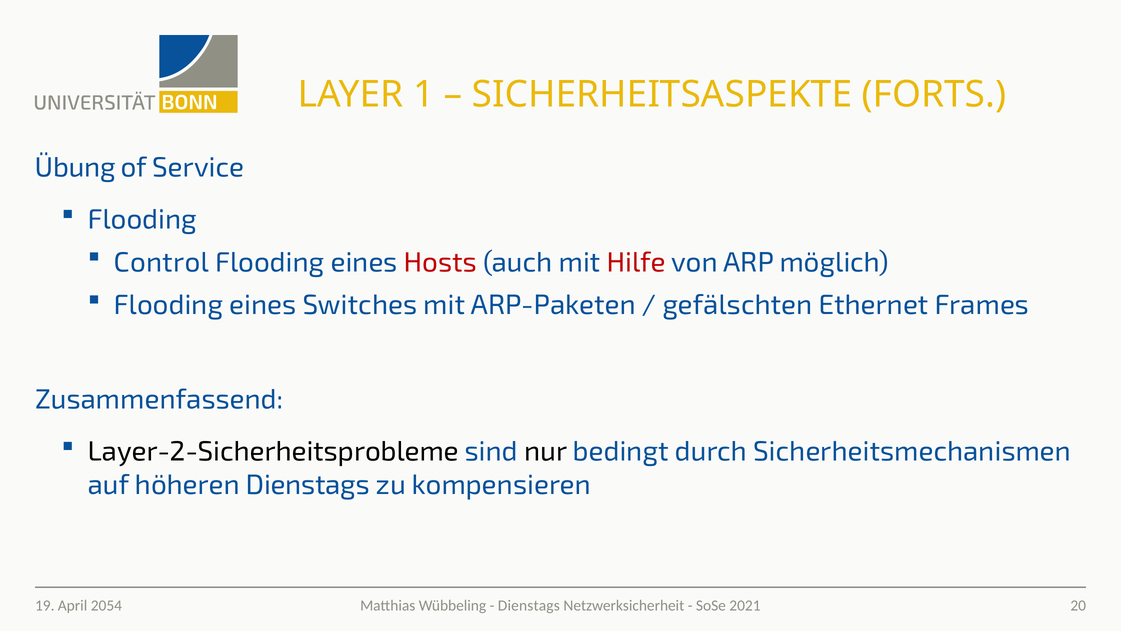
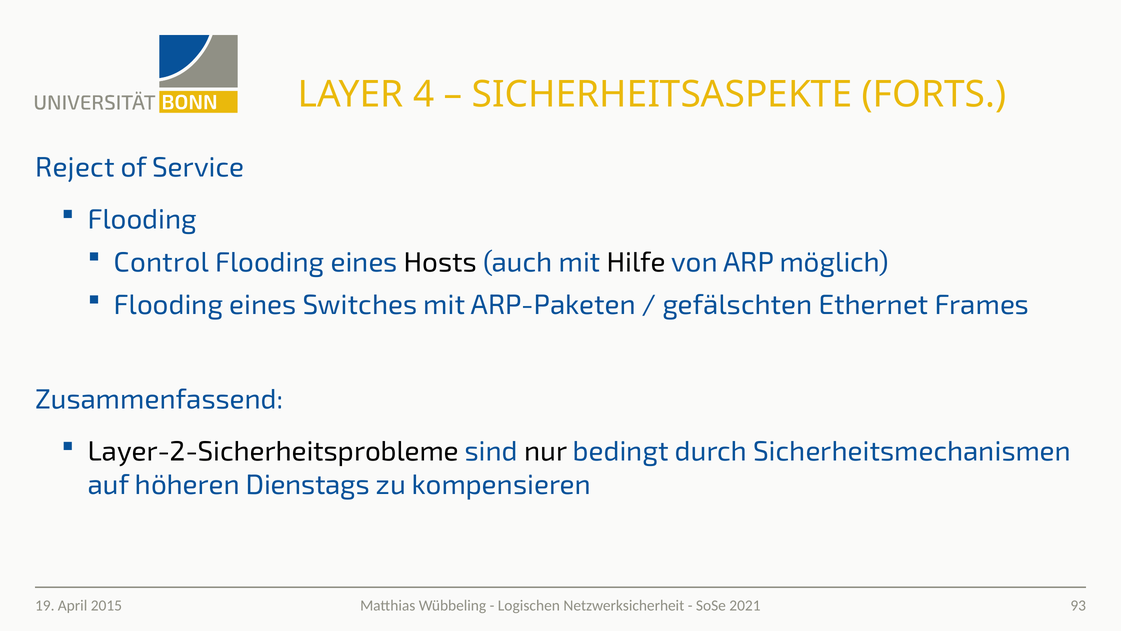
1: 1 -> 4 (424, 94)
Übung: Übung -> Reject (75, 168)
Hosts colour: red -> black (440, 262)
Hilfe colour: red -> black (636, 262)
Dienstags: Dienstags -> Logischen (529, 605)
20: 20 -> 93 (1078, 605)
2054: 2054 -> 2015 (106, 605)
